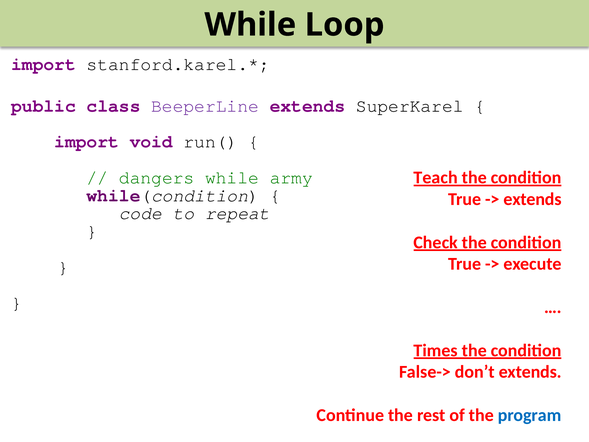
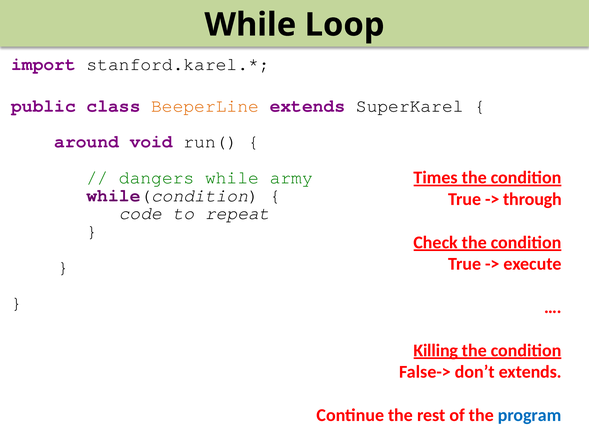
BeeperLine colour: purple -> orange (205, 106)
import: import -> around (87, 142)
Teach: Teach -> Times (436, 178)
extends: extends -> through (533, 199)
Times: Times -> Killing (436, 350)
